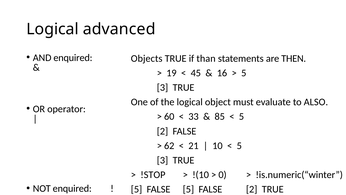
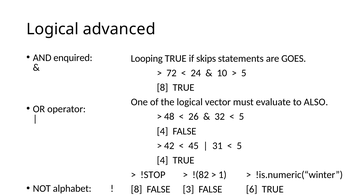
Objects: Objects -> Looping (147, 58)
than: than -> skips (206, 58)
THEN: THEN -> GOES (294, 58)
19: 19 -> 72 (171, 73)
45: 45 -> 24 (196, 73)
16: 16 -> 10 (222, 73)
3: 3 -> 8 (162, 87)
object: object -> vector (218, 102)
60: 60 -> 48 (169, 116)
33: 33 -> 26 (194, 116)
85: 85 -> 32 (220, 116)
2: 2 -> 4 (162, 131)
62: 62 -> 42 (169, 145)
21: 21 -> 45 (194, 145)
10: 10 -> 31 (217, 145)
3: 3 -> 4 (162, 160)
!(10: !(10 -> !(82 (201, 174)
0: 0 -> 1 (223, 174)
NOT enquired: enquired -> alphabet (72, 188)
5: 5 -> 8 (137, 189)
FALSE 5: 5 -> 3 (188, 189)
FALSE 2: 2 -> 6 (252, 189)
